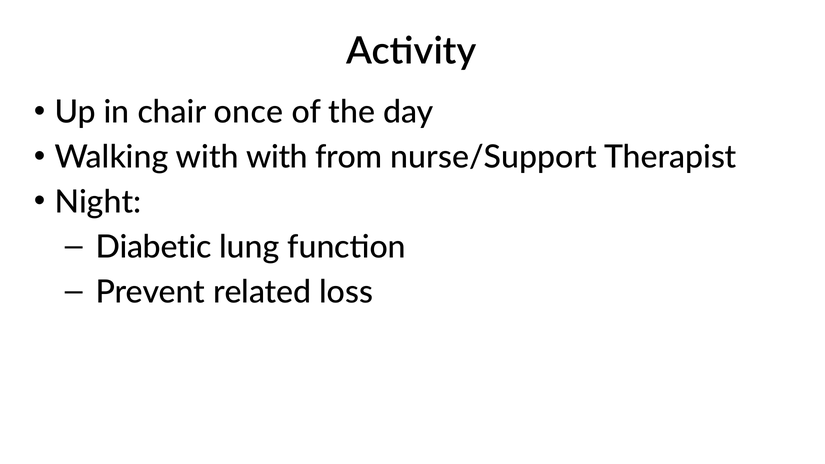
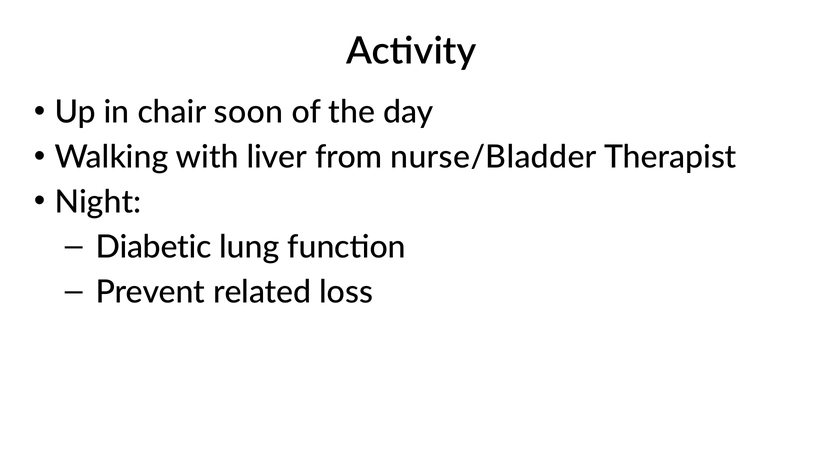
once: once -> soon (249, 112)
with with: with -> liver (277, 157)
nurse/Support: nurse/Support -> nurse/Bladder (494, 157)
